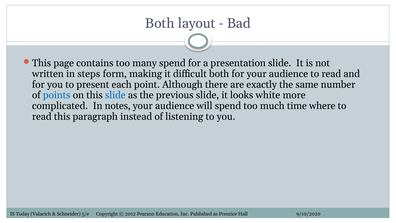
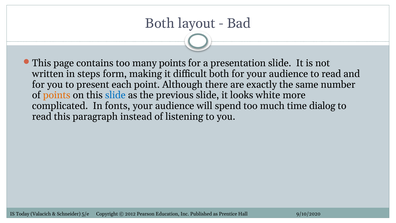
many spend: spend -> points (172, 63)
points colour: blue -> orange (57, 95)
notes: notes -> fonts (118, 106)
where: where -> dialog (322, 106)
